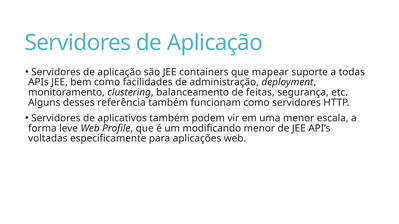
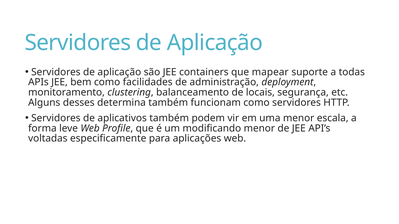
feitas: feitas -> locais (260, 93)
referência: referência -> determina (122, 103)
